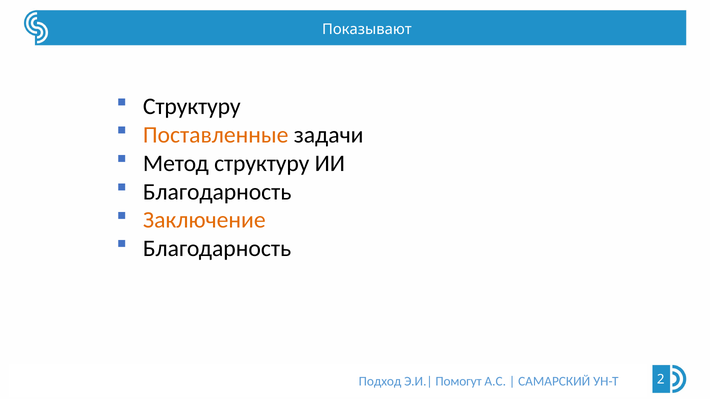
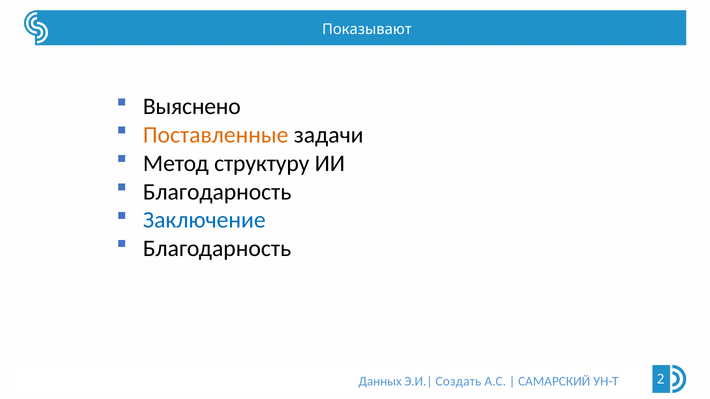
Структуру: Структуру -> Выяснено (192, 107)
Заключение colour: orange -> blue (204, 220)
Подход: Подход -> Данных (380, 382)
Помогут: Помогут -> Создать (458, 382)
